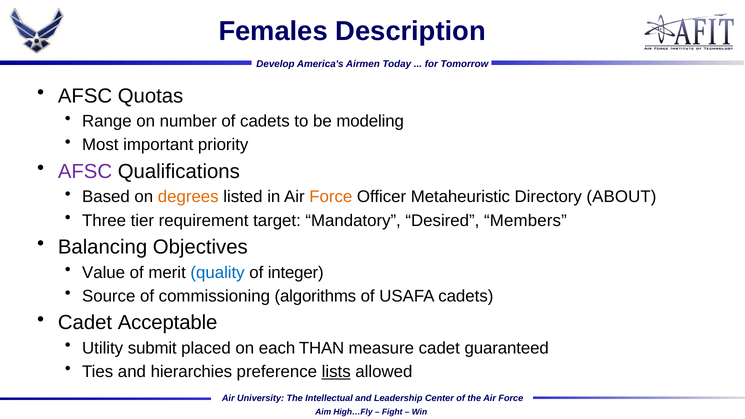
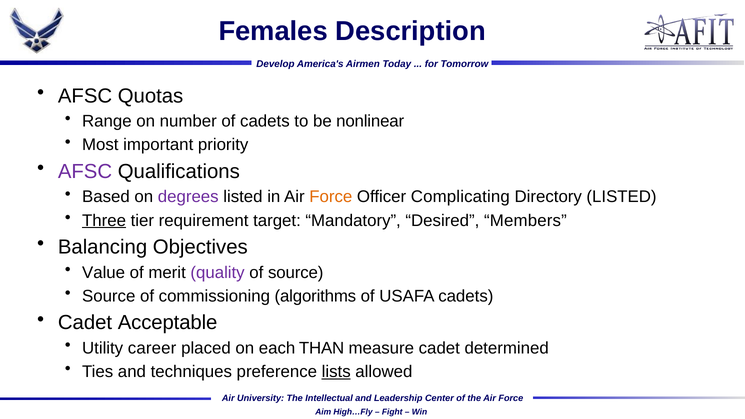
modeling: modeling -> nonlinear (370, 121)
degrees colour: orange -> purple (188, 197)
Metaheuristic: Metaheuristic -> Complicating (460, 197)
Directory ABOUT: ABOUT -> LISTED (622, 197)
Three underline: none -> present (104, 220)
quality colour: blue -> purple (218, 273)
of integer: integer -> source (296, 273)
submit: submit -> career (152, 348)
guaranteed: guaranteed -> determined (507, 348)
hierarchies: hierarchies -> techniques (191, 372)
